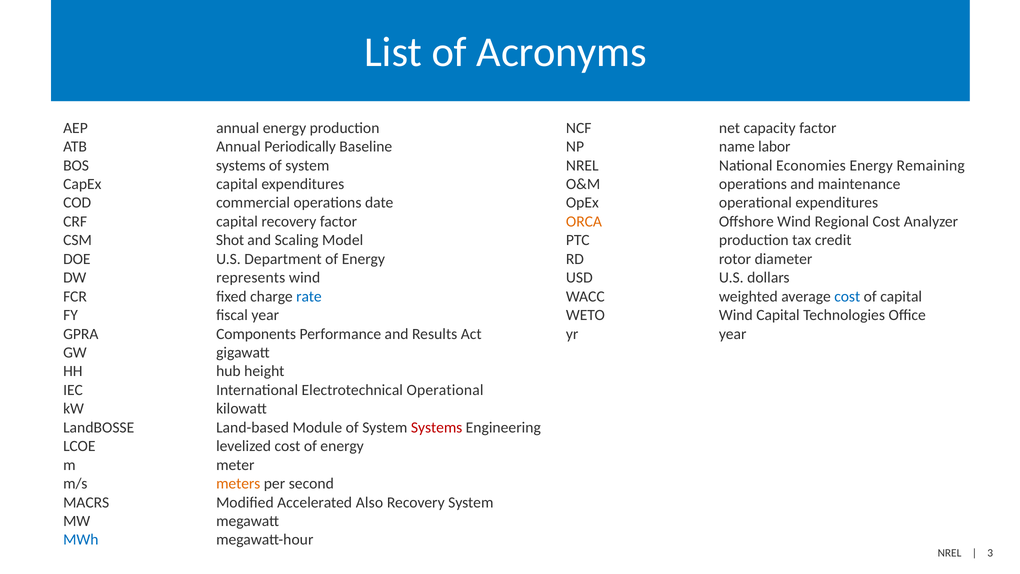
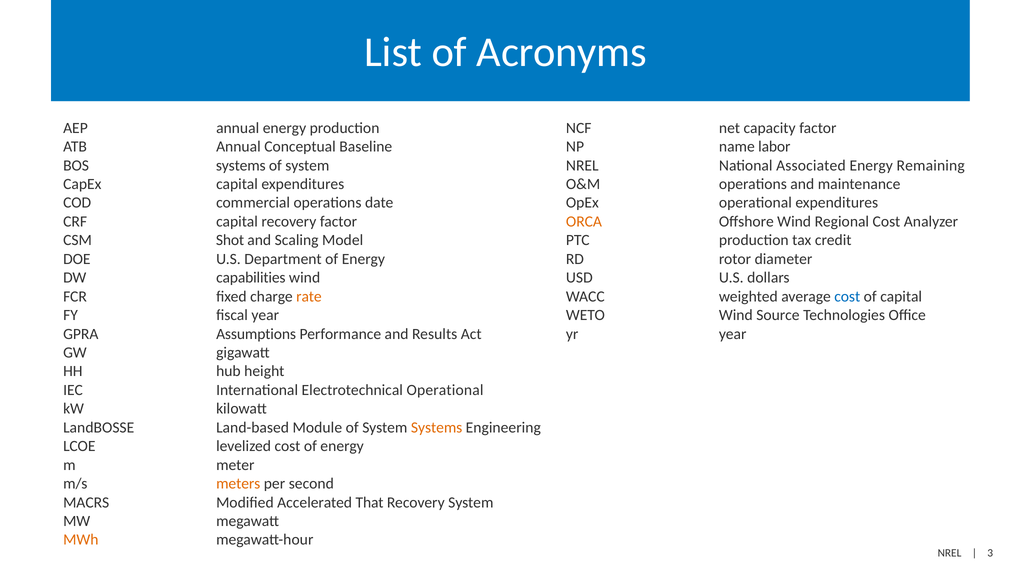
Periodically: Periodically -> Conceptual (300, 147)
Economies: Economies -> Associated (811, 165)
represents: represents -> capabilities (251, 278)
rate colour: blue -> orange (309, 296)
Wind Capital: Capital -> Source (778, 315)
Components: Components -> Assumptions (256, 334)
Systems colour: red -> orange (437, 427)
Also: Also -> That (370, 502)
MWh colour: blue -> orange (81, 540)
